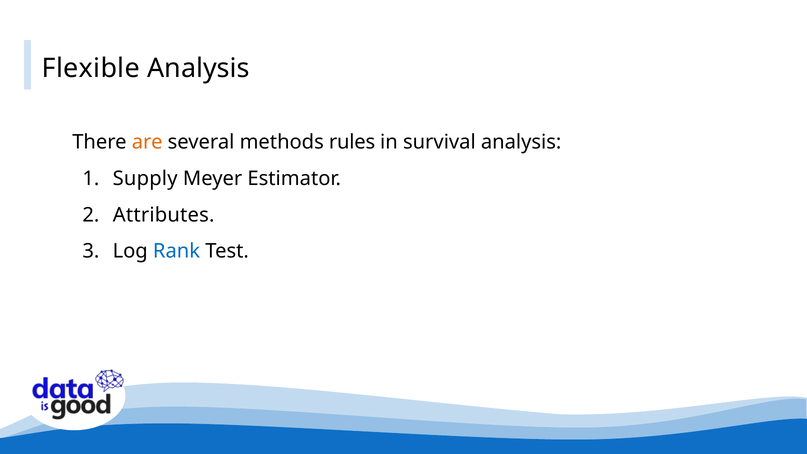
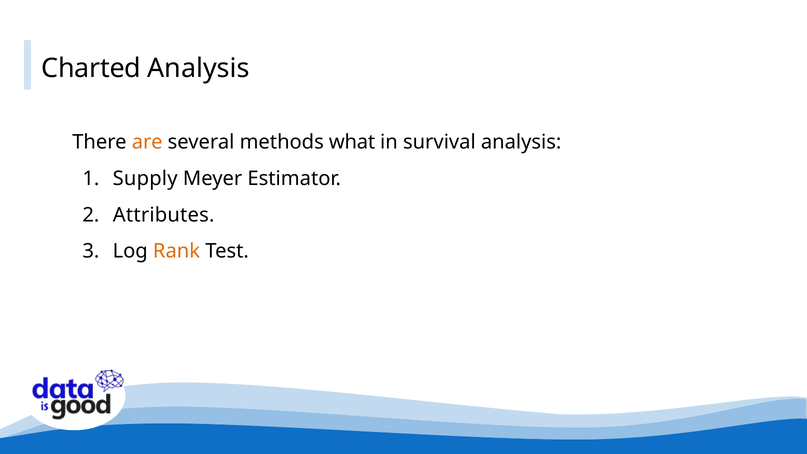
Flexible: Flexible -> Charted (91, 68)
rules: rules -> what (352, 142)
Rank colour: blue -> orange (177, 251)
